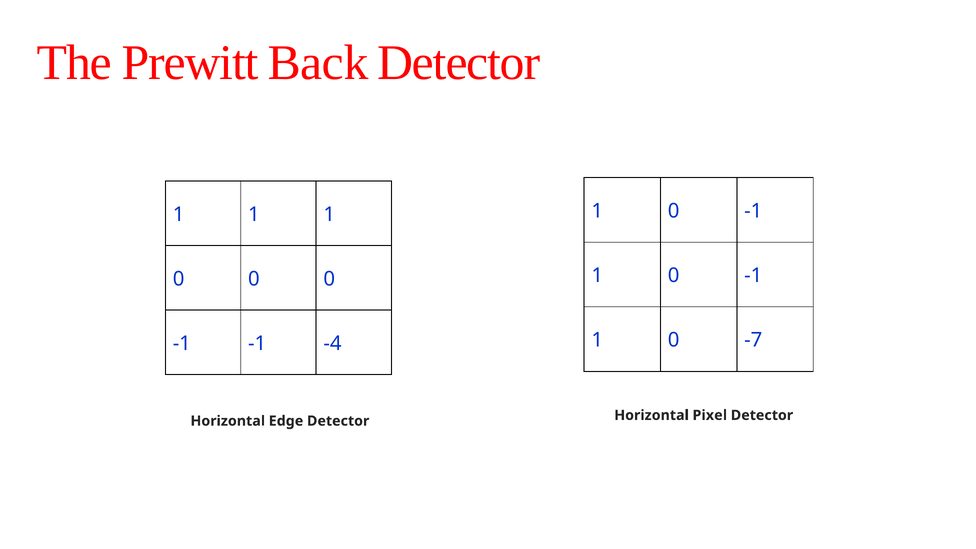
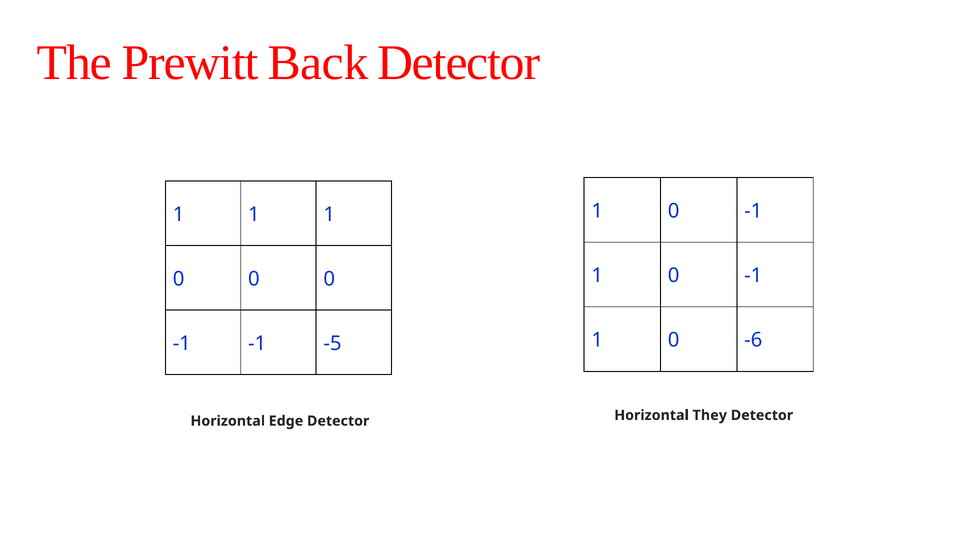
-7: -7 -> -6 (753, 340)
-4: -4 -> -5 (333, 343)
Pixel: Pixel -> They (710, 415)
